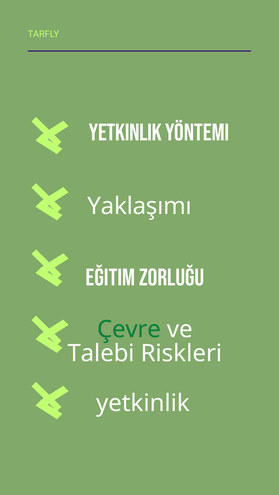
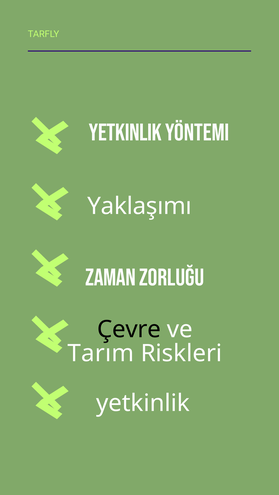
Eğitim: Eğitim -> Zaman (111, 278)
Çevre colour: green -> black (129, 330)
Talebi: Talebi -> Tarım (101, 354)
